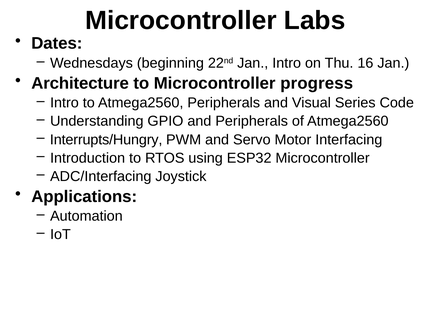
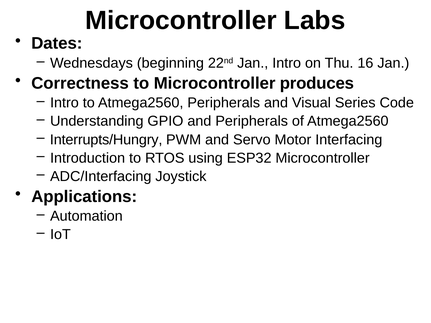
Architecture: Architecture -> Correctness (80, 83)
progress: progress -> produces (317, 83)
